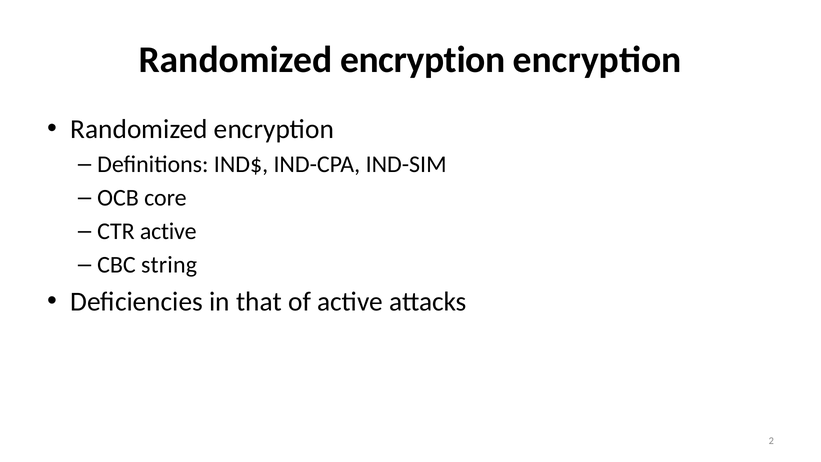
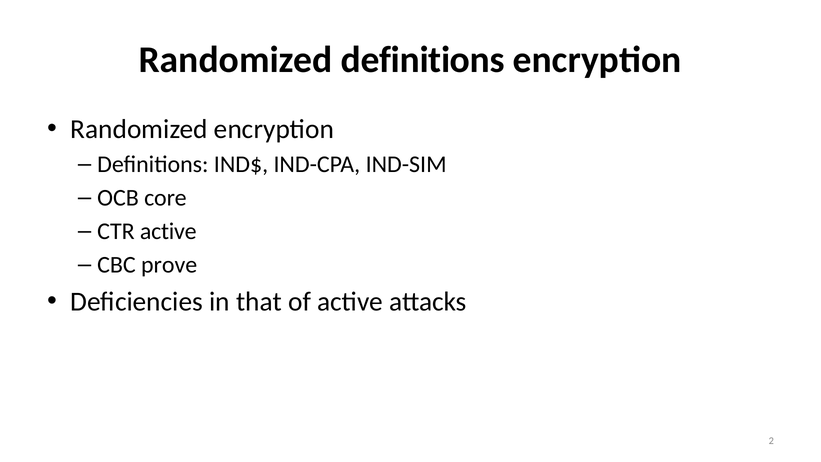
encryption: encryption -> definitions (423, 60)
string: string -> prove (169, 265)
